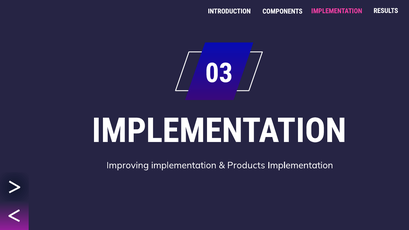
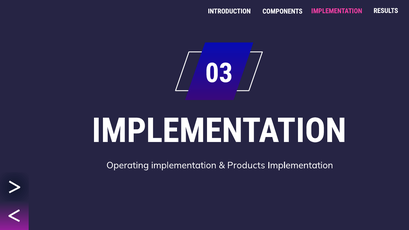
Improving: Improving -> Operating (128, 165)
